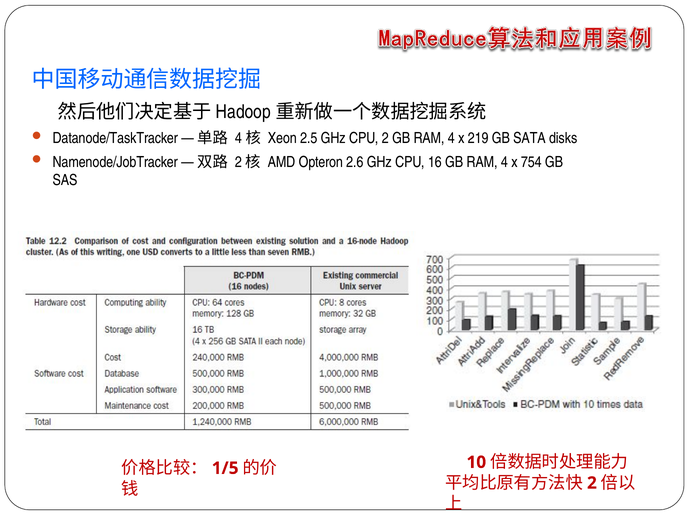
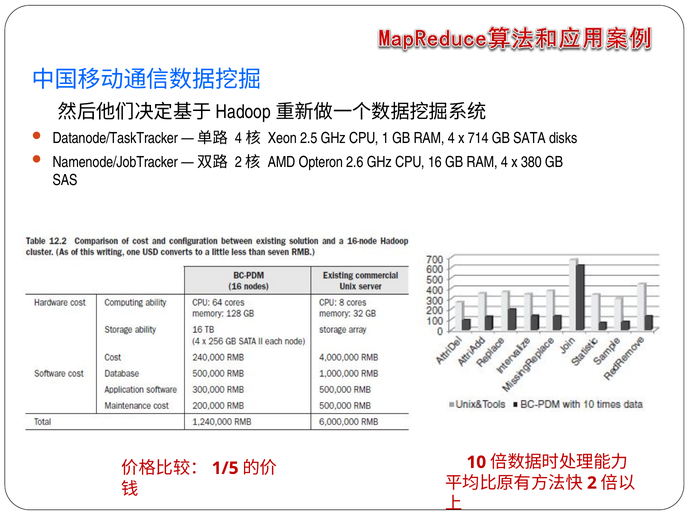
CPU 2: 2 -> 1 (385, 138)
219: 219 -> 714 (478, 138)
754: 754 -> 380 (531, 162)
